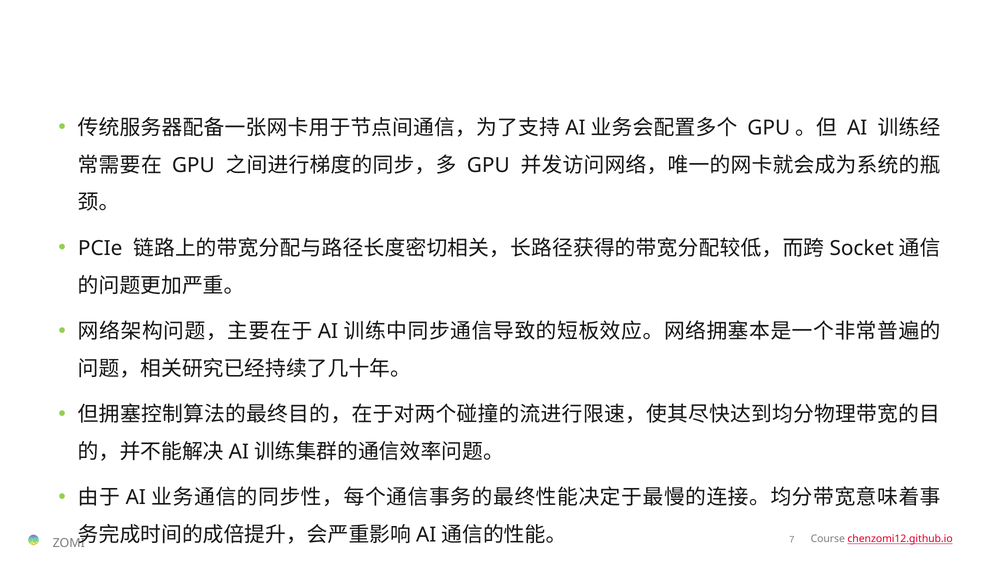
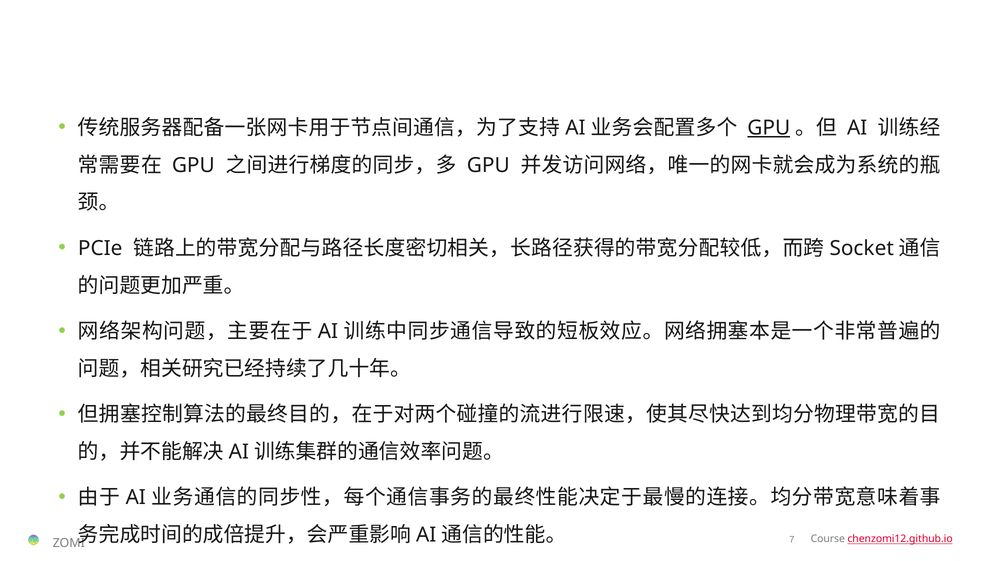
GPU underline: none -> present (769, 128)
